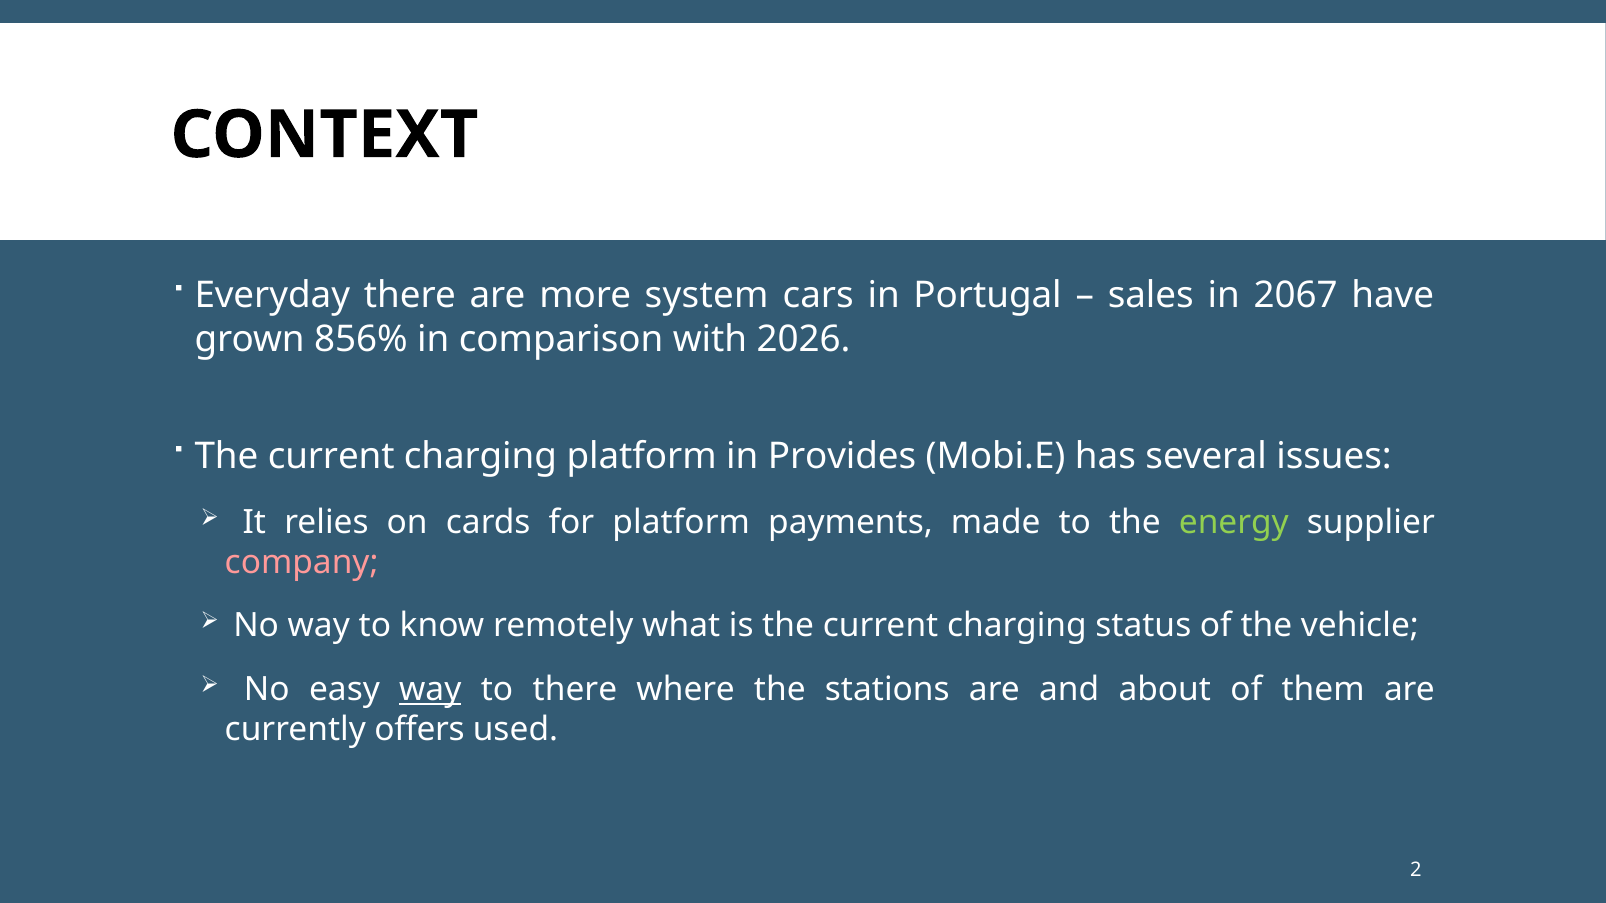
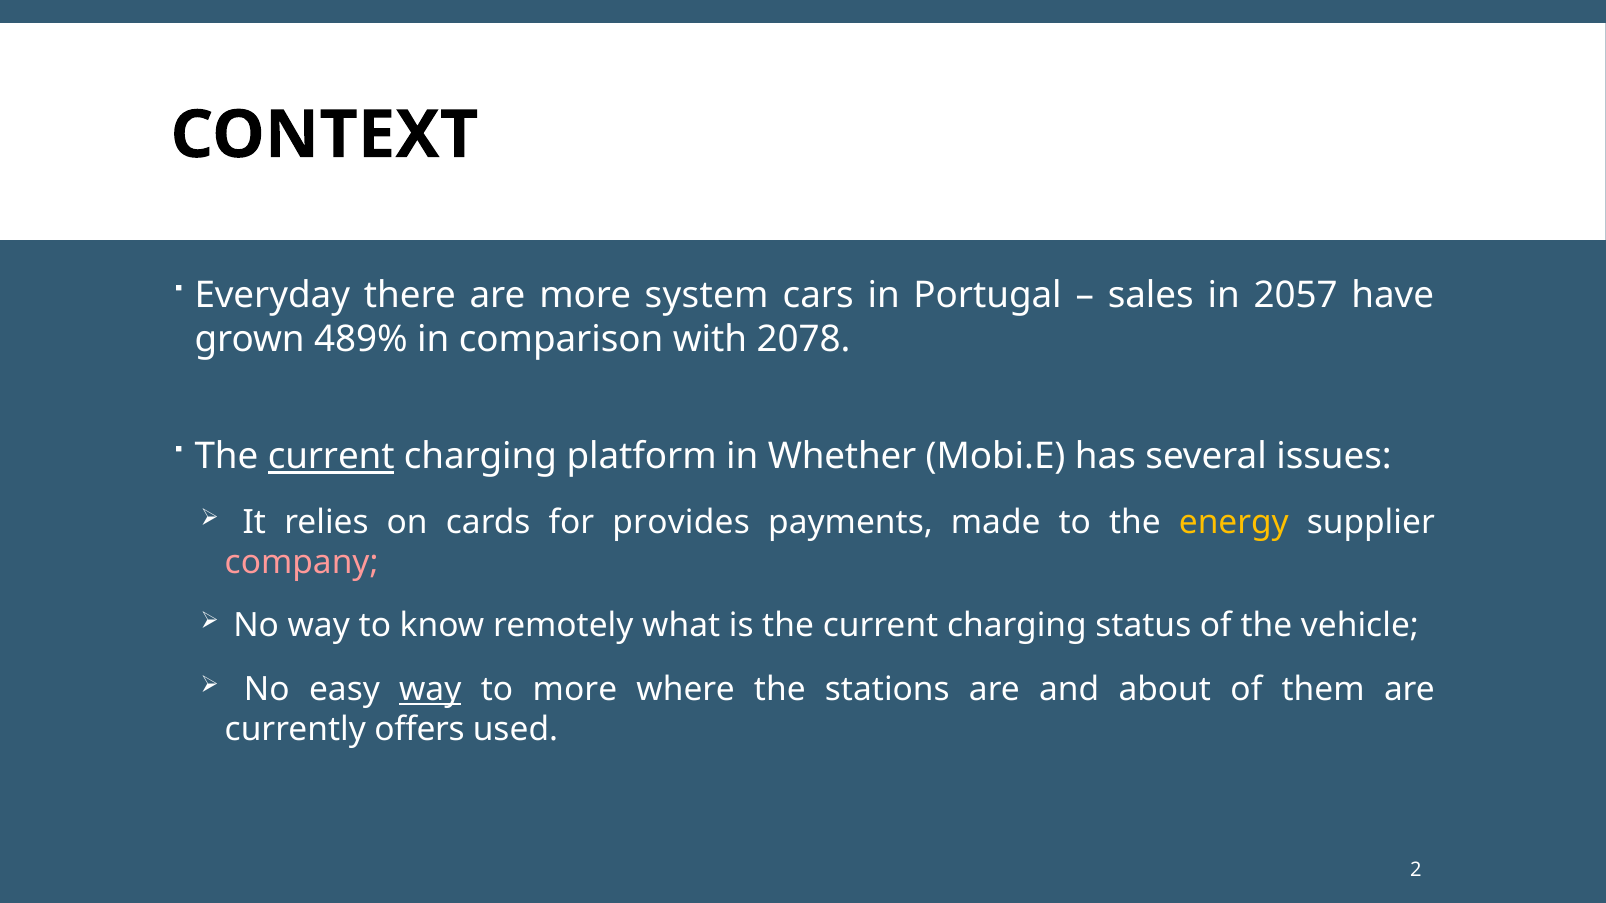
2067: 2067 -> 2057 (1296, 296)
856%: 856% -> 489% (361, 340)
2026: 2026 -> 2078 (804, 340)
current underline: none -> present (331, 457)
Provides: Provides -> Whether (842, 457)
for platform: platform -> provides (681, 522)
energy colour: light green -> yellow (1234, 522)
to there: there -> more (575, 690)
